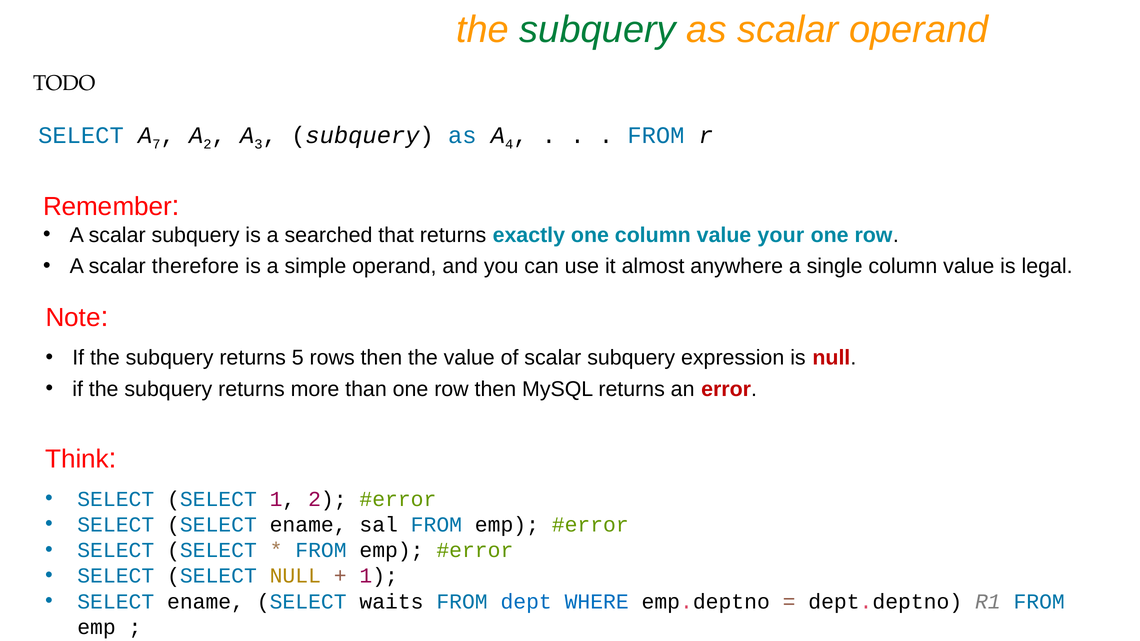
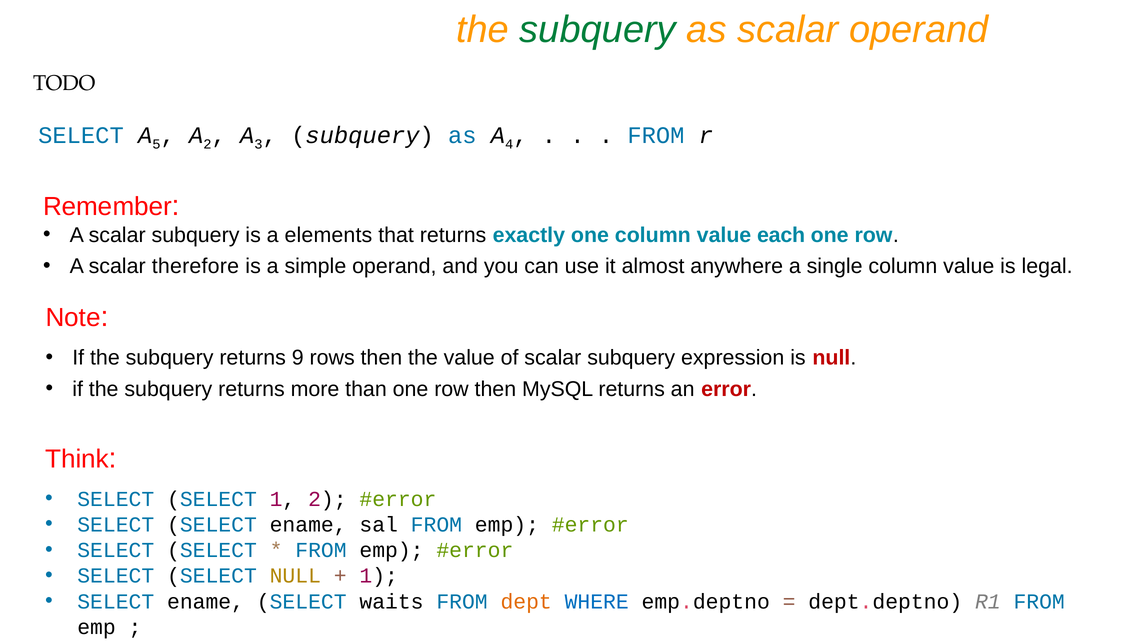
7: 7 -> 5 (156, 144)
searched: searched -> elements (328, 235)
your: your -> each (781, 235)
5: 5 -> 9 (298, 358)
dept colour: blue -> orange (526, 602)
